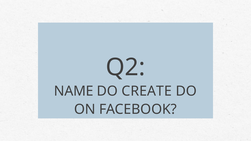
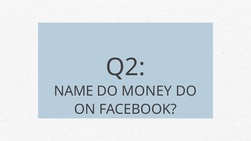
CREATE: CREATE -> MONEY (147, 91)
